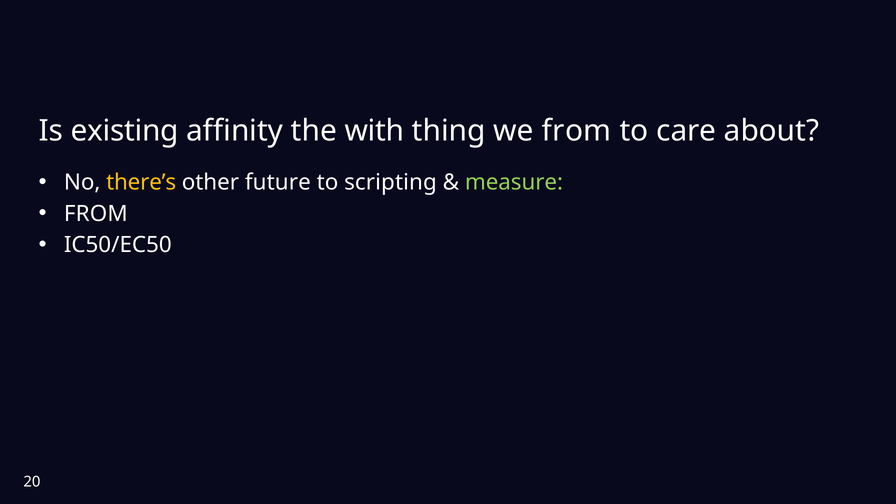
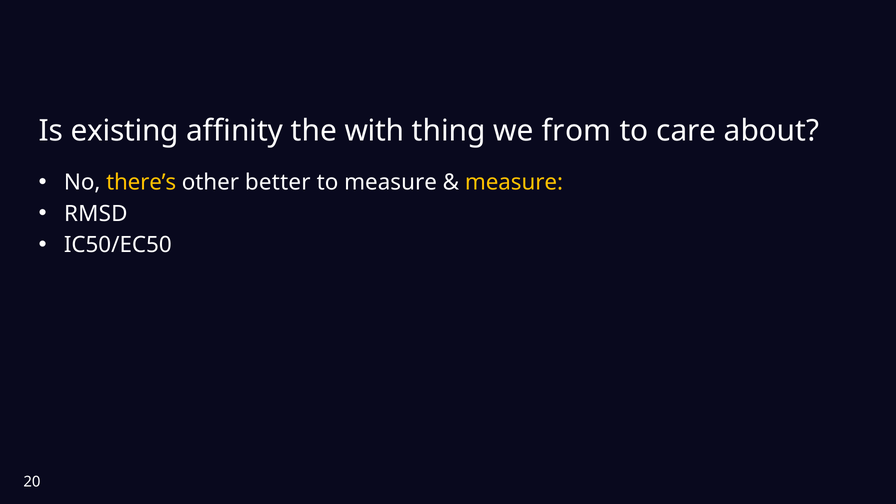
future: future -> better (278, 182)
to scripting: scripting -> measure (391, 182)
measure colour: light green -> yellow (514, 182)
FROM: FROM -> RMSD (96, 214)
